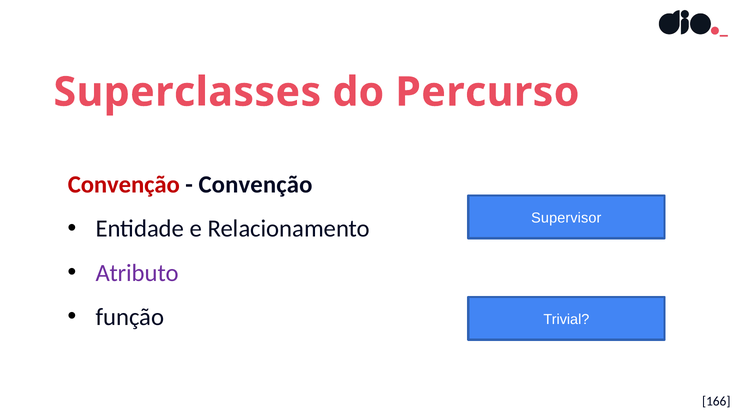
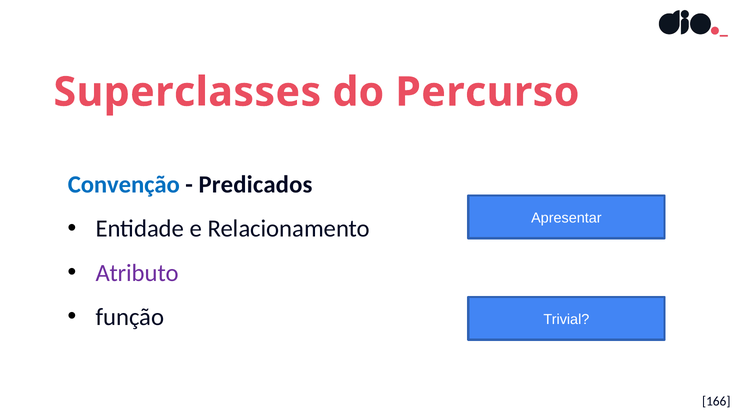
Convenção colour: red -> blue (124, 185)
Convenção: Convenção -> Predicados (255, 185)
Supervisor: Supervisor -> Apresentar (566, 218)
